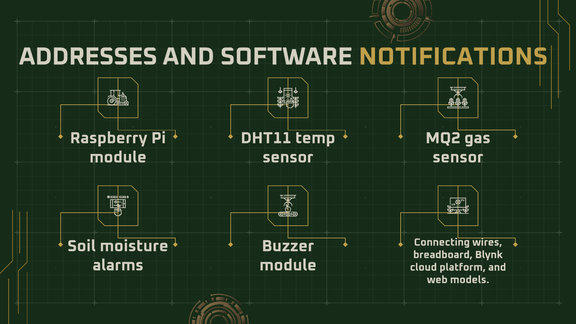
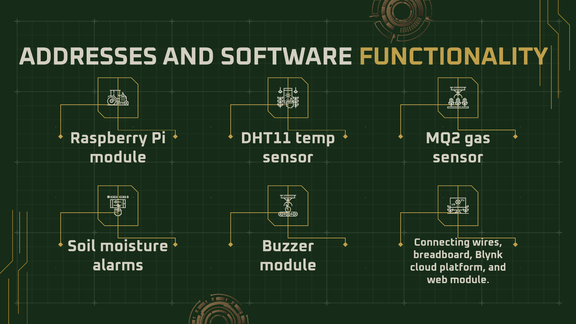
NOTIFICATIONS: NOTIFICATIONS -> FUNCTIONALITY (453, 56)
web models: models -> module (470, 280)
